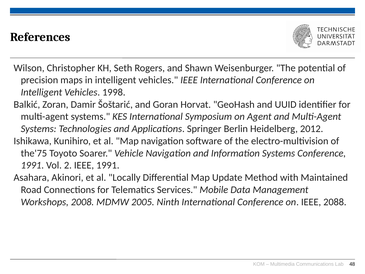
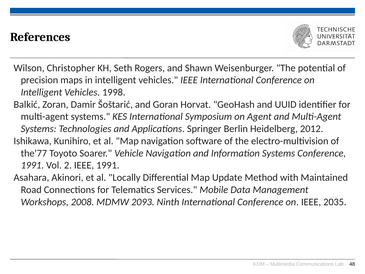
the'75: the'75 -> the'77 (34, 153)
2005: 2005 -> 2093 (143, 202)
2088: 2088 -> 2035 (335, 202)
